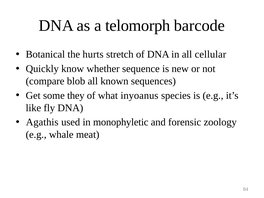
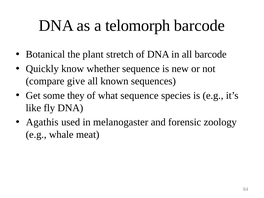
hurts: hurts -> plant (93, 54)
all cellular: cellular -> barcode (211, 54)
blob: blob -> give (76, 81)
what inyoanus: inyoanus -> sequence (139, 95)
monophyletic: monophyletic -> melanogaster (121, 122)
